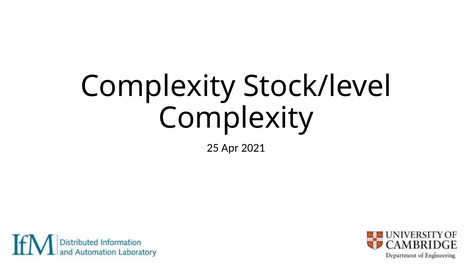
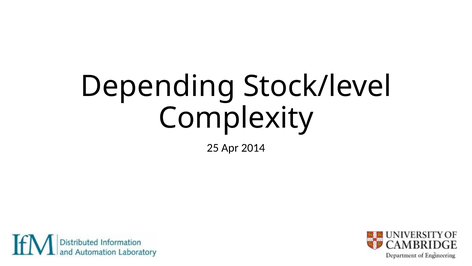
Complexity: Complexity -> Depending (158, 86)
2021: 2021 -> 2014 (253, 148)
